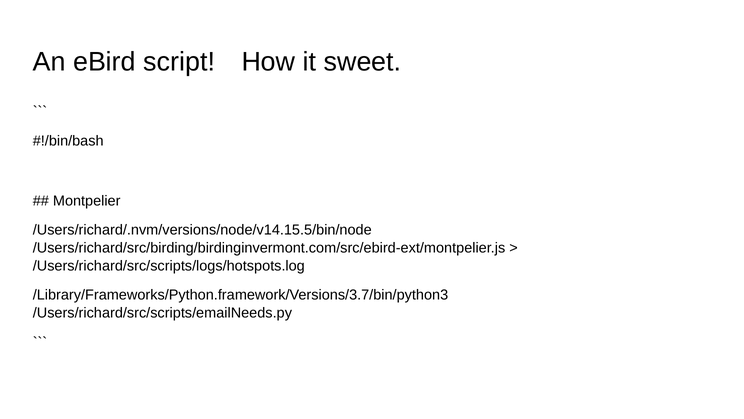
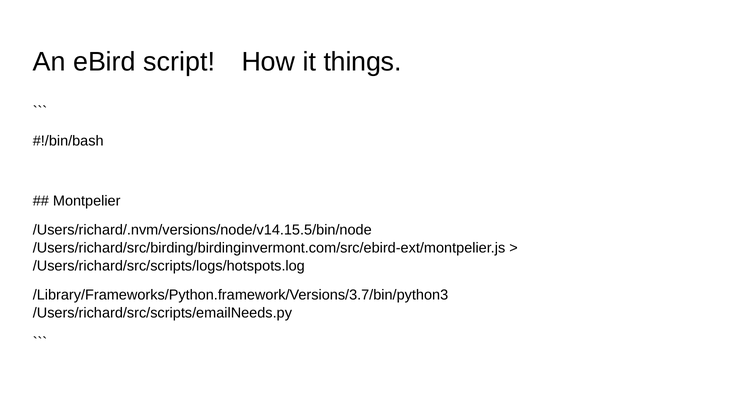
sweet: sweet -> things (363, 62)
